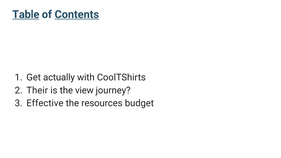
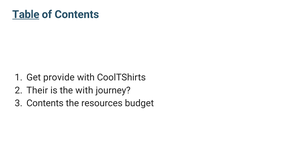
Contents underline: present -> none (77, 14)
actually: actually -> provide (59, 77)
the view: view -> with (84, 90)
Effective: Effective -> Contents (45, 103)
